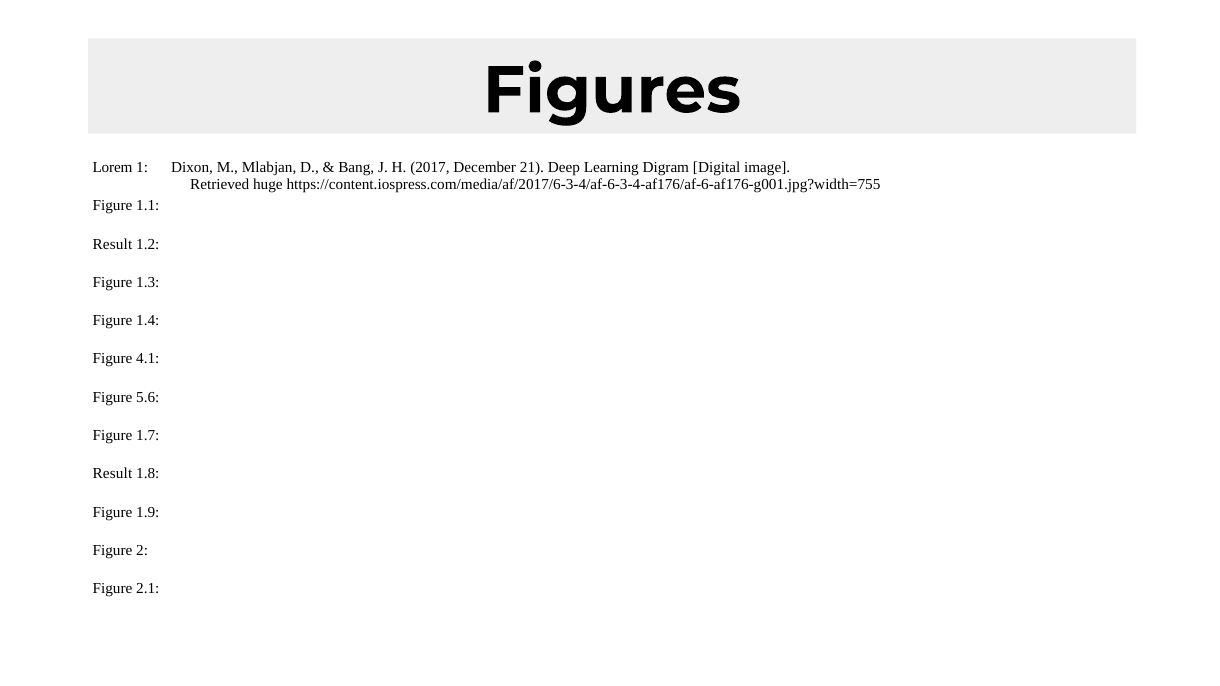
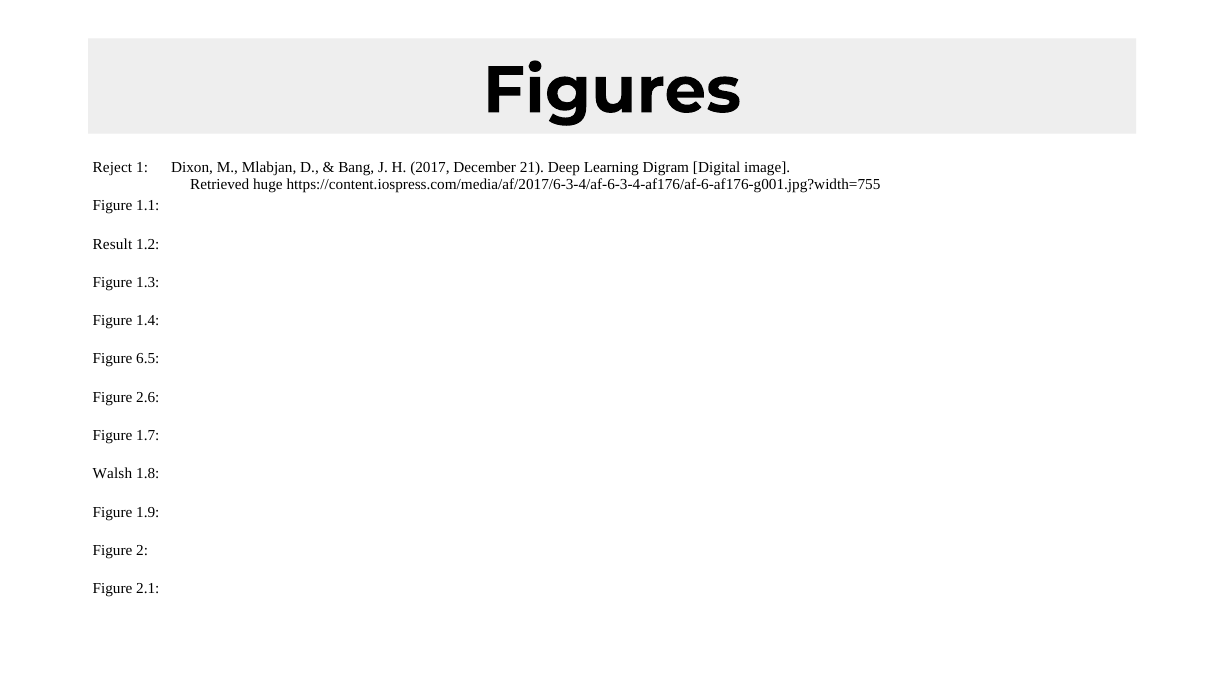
Lorem: Lorem -> Reject (112, 167)
4.1: 4.1 -> 6.5 (148, 359)
5.6: 5.6 -> 2.6 (148, 397)
Result: Result -> Walsh (112, 474)
